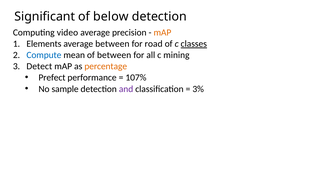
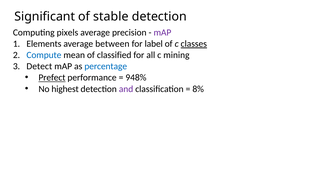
below: below -> stable (111, 17)
video: video -> pixels (67, 32)
mAP colour: orange -> purple (162, 32)
road: road -> label (154, 44)
of between: between -> classified (114, 55)
percentage colour: orange -> blue (106, 66)
Prefect underline: none -> present (52, 77)
107%: 107% -> 948% (136, 77)
sample: sample -> highest (65, 89)
3%: 3% -> 8% (198, 89)
